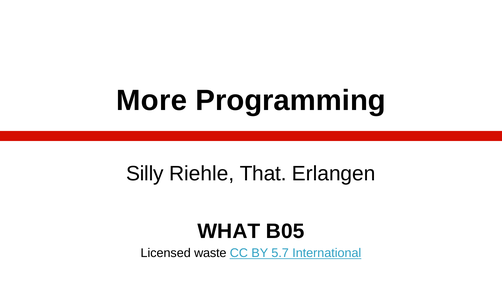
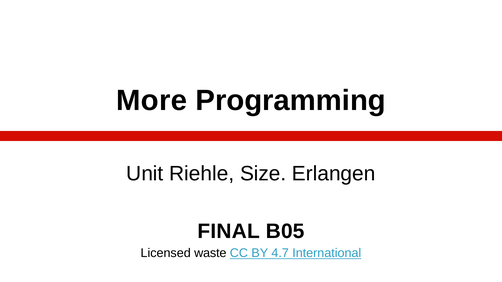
Silly: Silly -> Unit (145, 174)
That: That -> Size (263, 174)
WHAT: WHAT -> FINAL (229, 232)
5.7: 5.7 -> 4.7 (280, 253)
